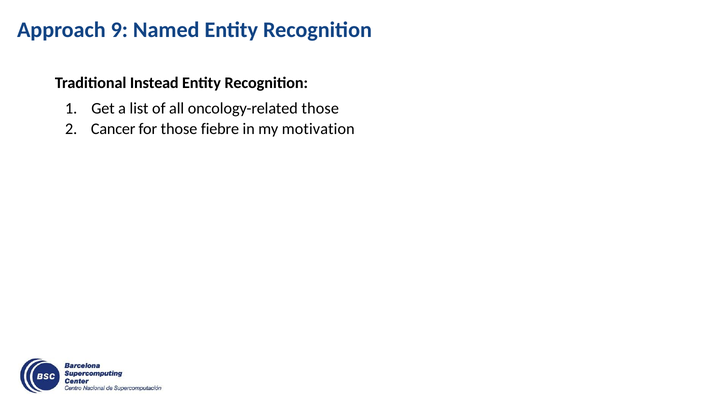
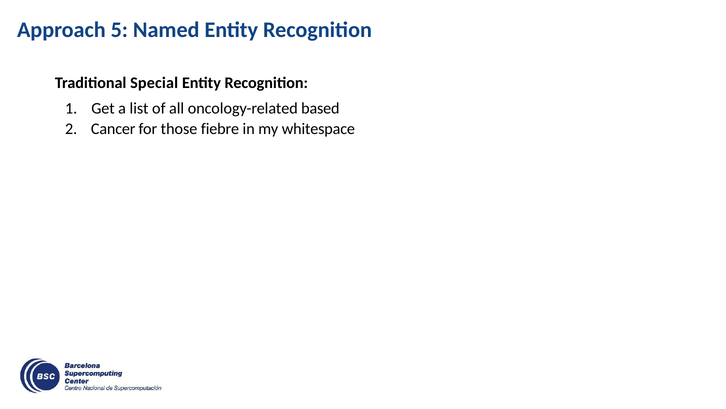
9: 9 -> 5 (119, 30)
Instead: Instead -> Special (154, 83)
oncology-related those: those -> based (320, 108)
motivation: motivation -> whitespace (318, 129)
